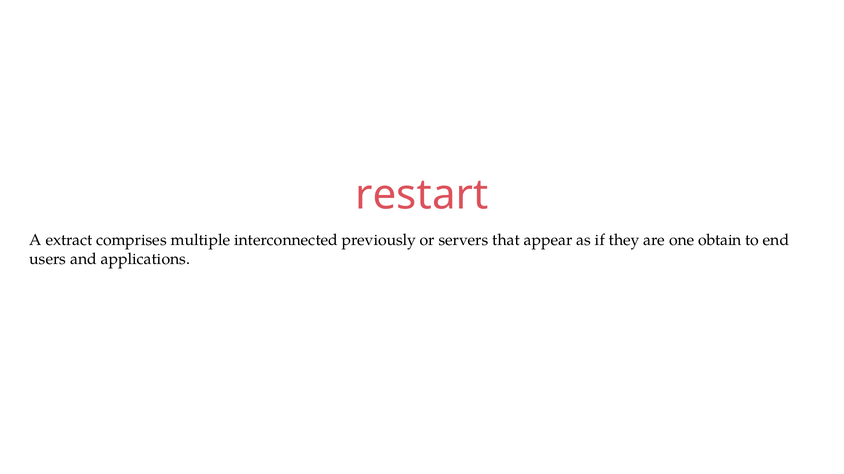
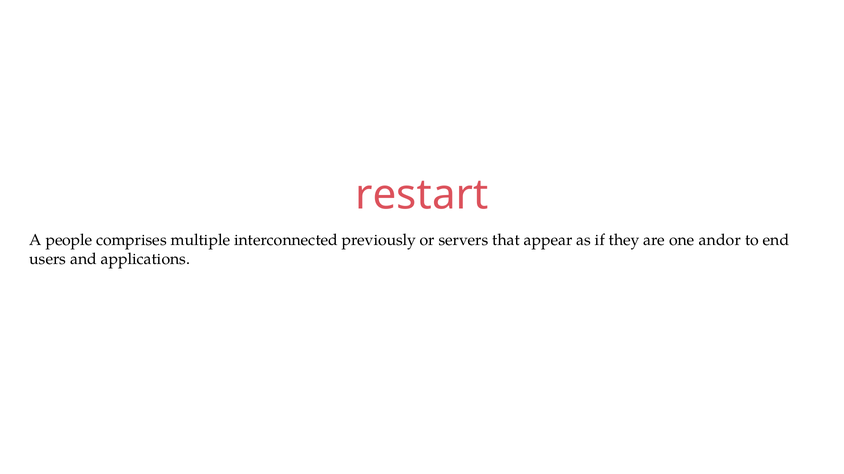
extract: extract -> people (69, 241)
obtain: obtain -> andor (720, 241)
